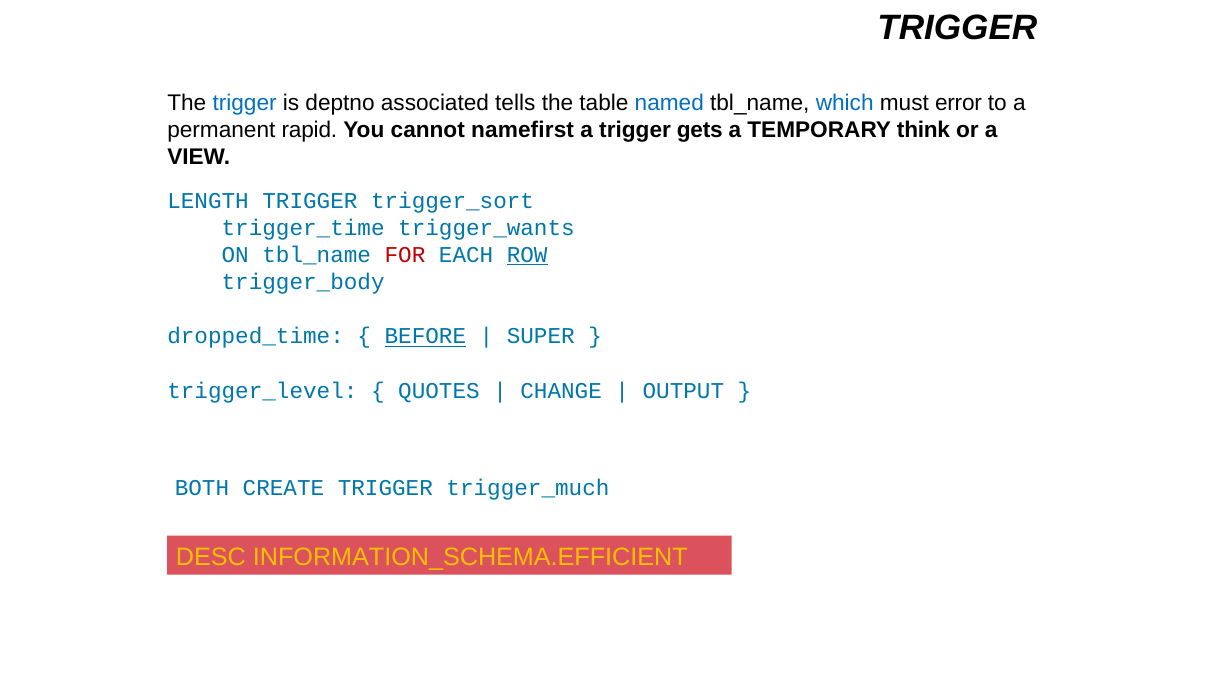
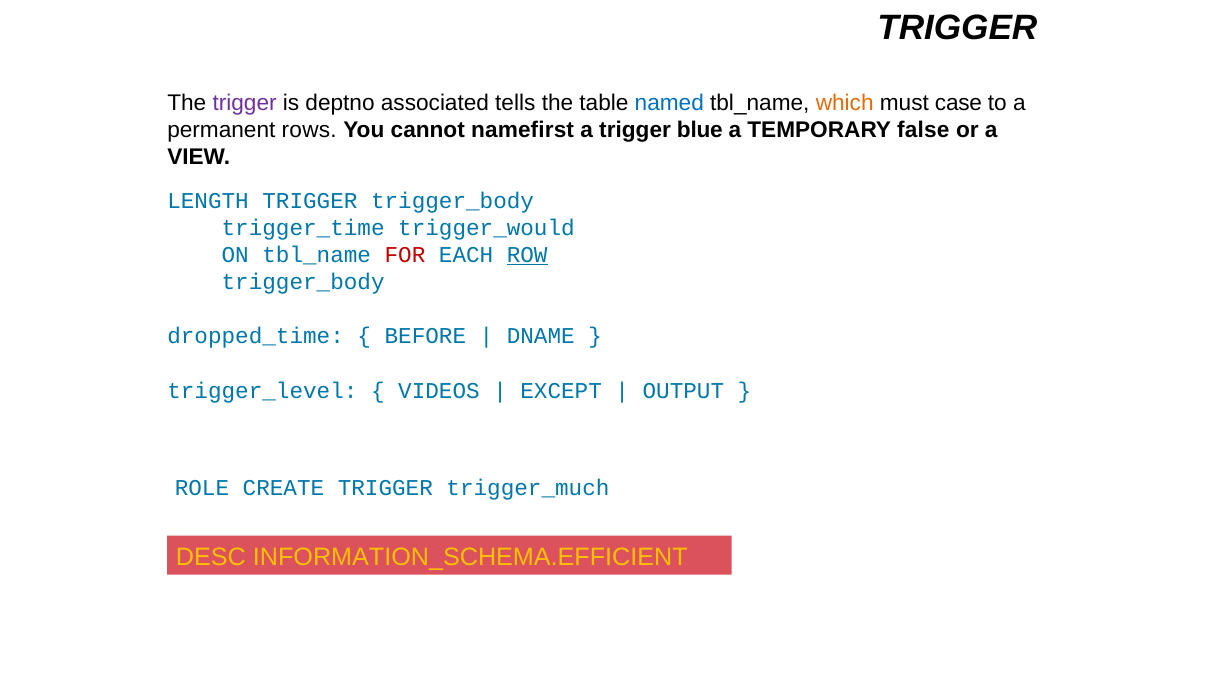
trigger colour: blue -> purple (245, 103)
which colour: blue -> orange (845, 103)
error: error -> case (959, 103)
rapid: rapid -> rows (309, 130)
gets: gets -> blue (700, 130)
think: think -> false (923, 130)
TRIGGER trigger_sort: trigger_sort -> trigger_body (453, 201)
trigger_wants: trigger_wants -> trigger_would (486, 228)
BEFORE underline: present -> none (425, 336)
SUPER: SUPER -> DNAME (541, 336)
QUOTES: QUOTES -> VIDEOS (439, 391)
CHANGE: CHANGE -> EXCEPT (561, 391)
BOTH: BOTH -> ROLE (202, 489)
